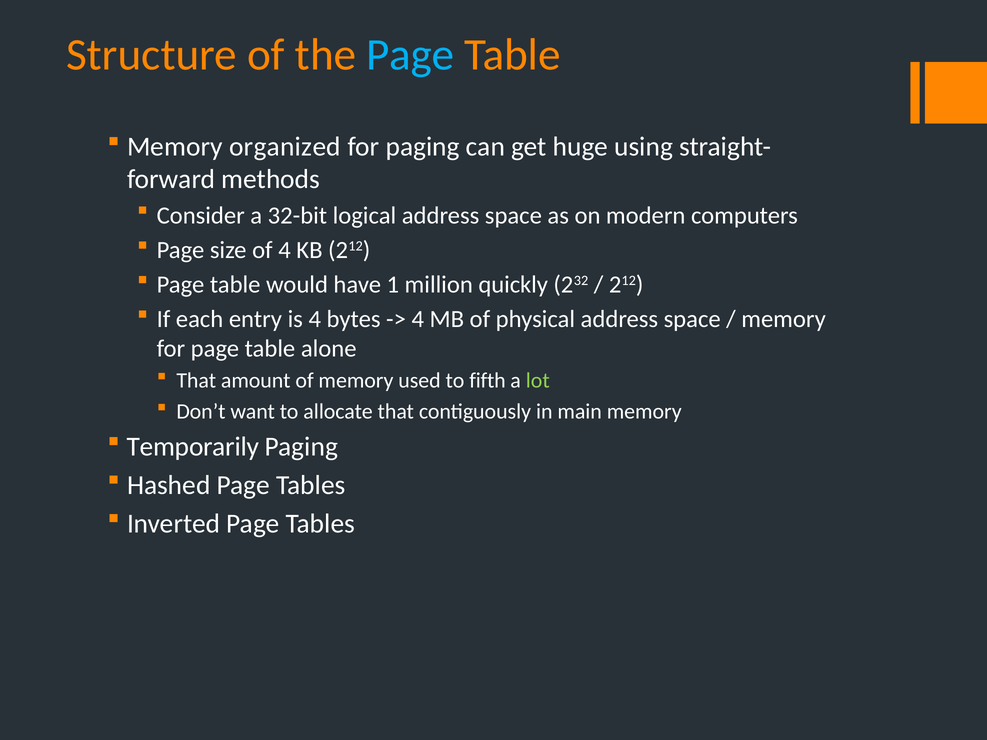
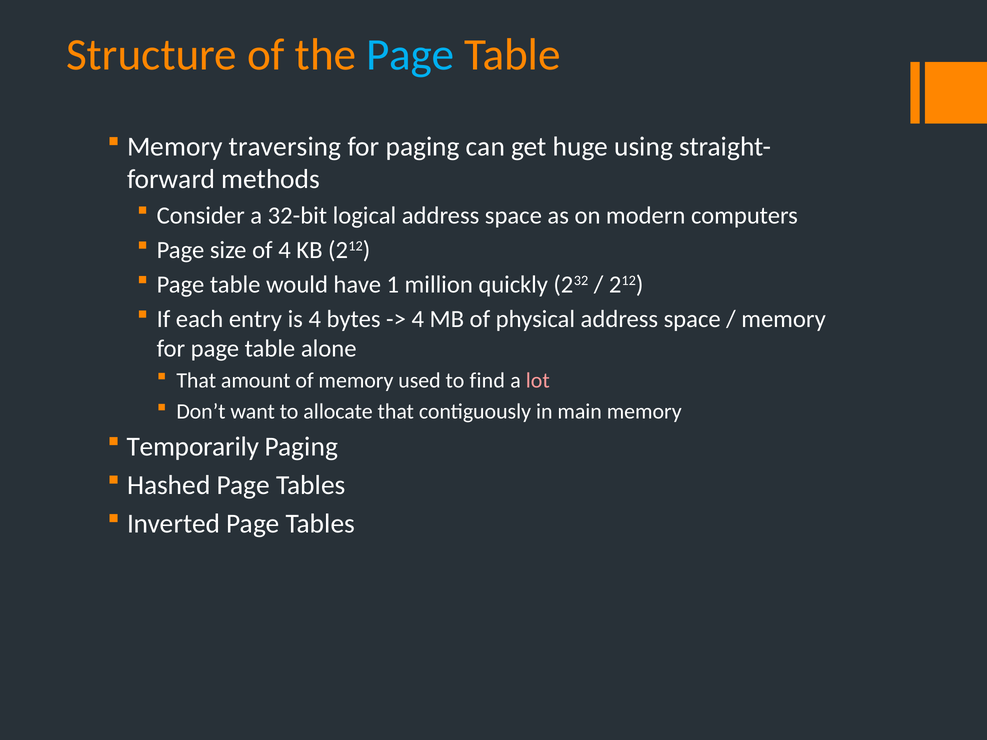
organized: organized -> traversing (285, 147)
fifth: fifth -> find (487, 381)
lot colour: light green -> pink (538, 381)
